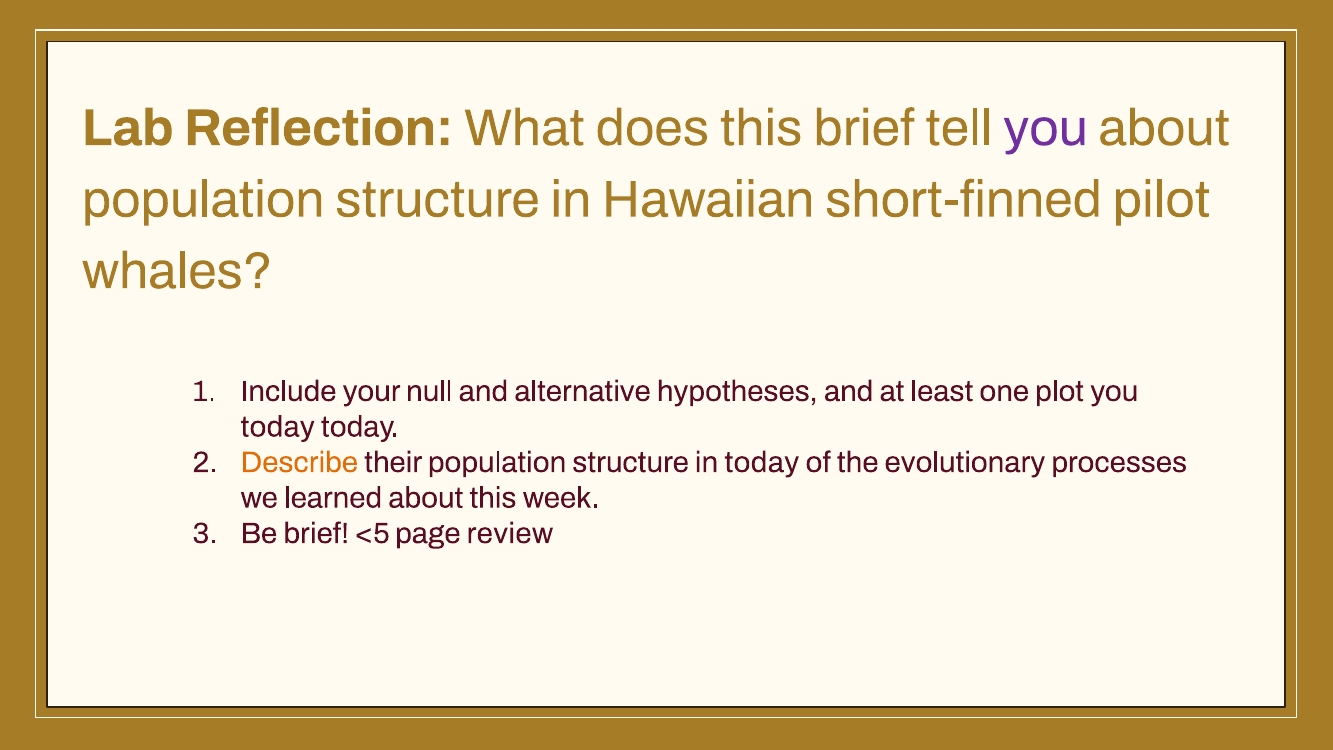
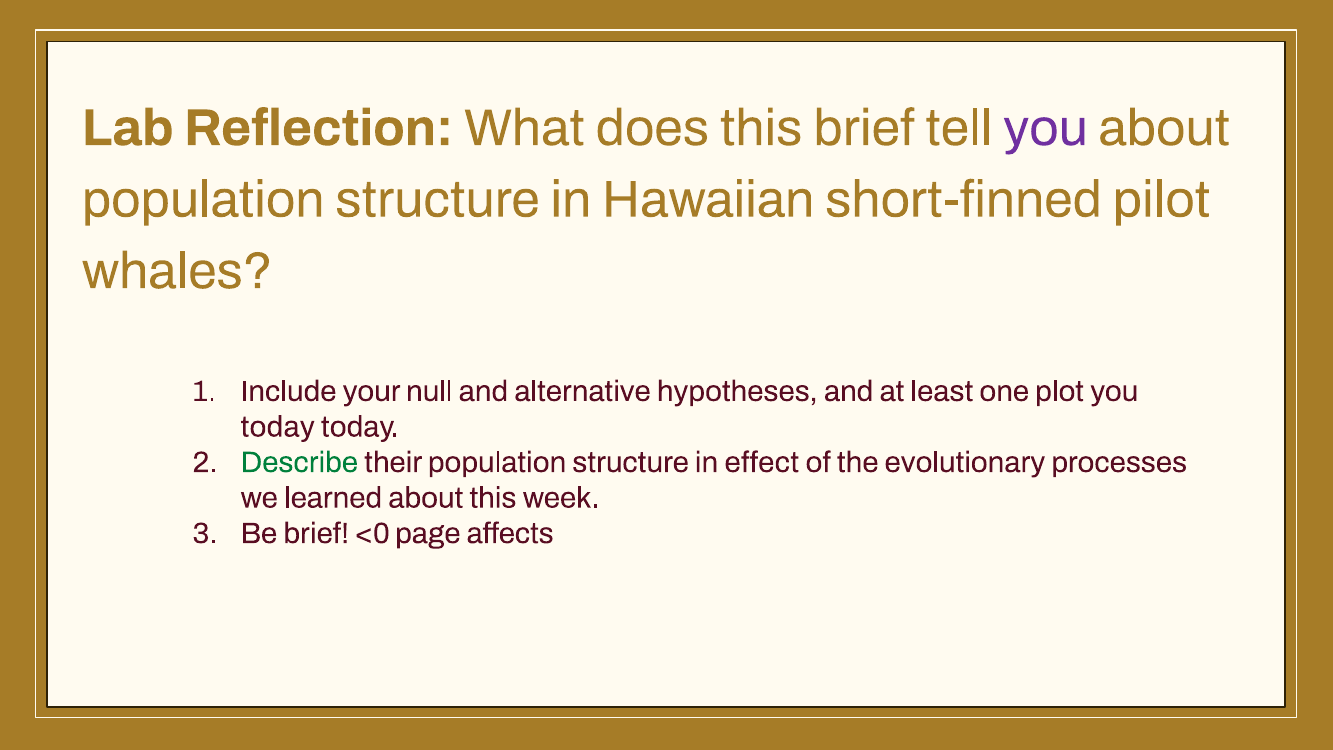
Describe colour: orange -> green (299, 462)
in today: today -> effect (762, 462)
<5: <5 -> <0 (372, 533)
review: review -> affects (510, 533)
